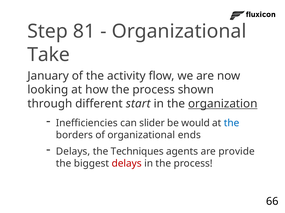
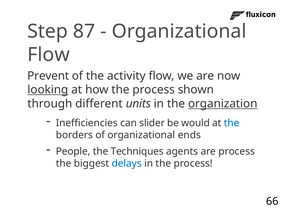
81: 81 -> 87 (84, 31)
Take: Take -> Flow (49, 55)
January: January -> Prevent (48, 76)
looking underline: none -> present (48, 90)
start: start -> units (138, 104)
Delays: Delays -> People (73, 152)
are provide: provide -> process (237, 152)
delays colour: red -> blue (127, 164)
